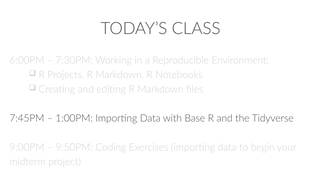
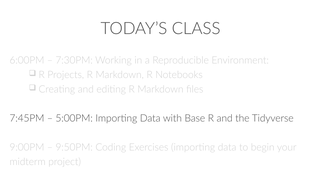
1:00PM: 1:00PM -> 5:00PM (74, 118)
